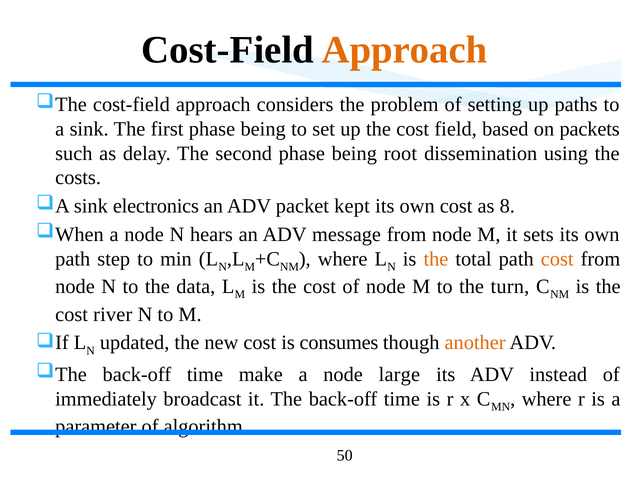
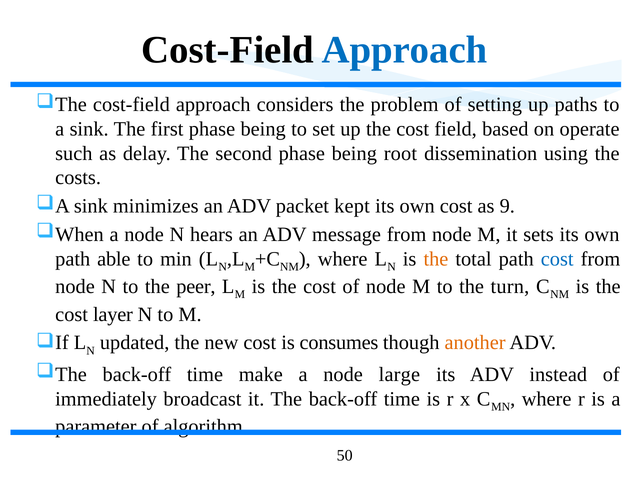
Approach colour: orange -> blue (405, 50)
packets: packets -> operate (590, 129)
electronics: electronics -> minimizes (156, 207)
8: 8 -> 9 (507, 207)
step: step -> able (114, 259)
cost colour: orange -> blue (557, 259)
data: data -> peer (196, 287)
river: river -> layer (113, 315)
